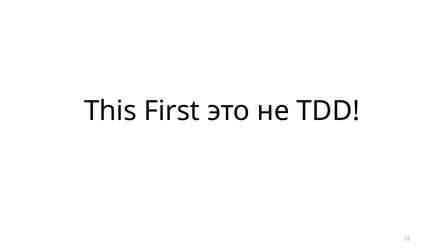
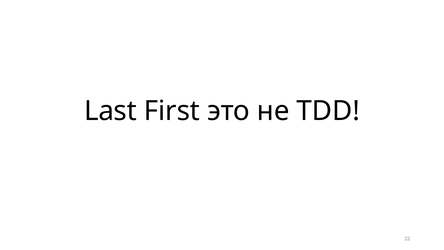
This: This -> Last (110, 111)
